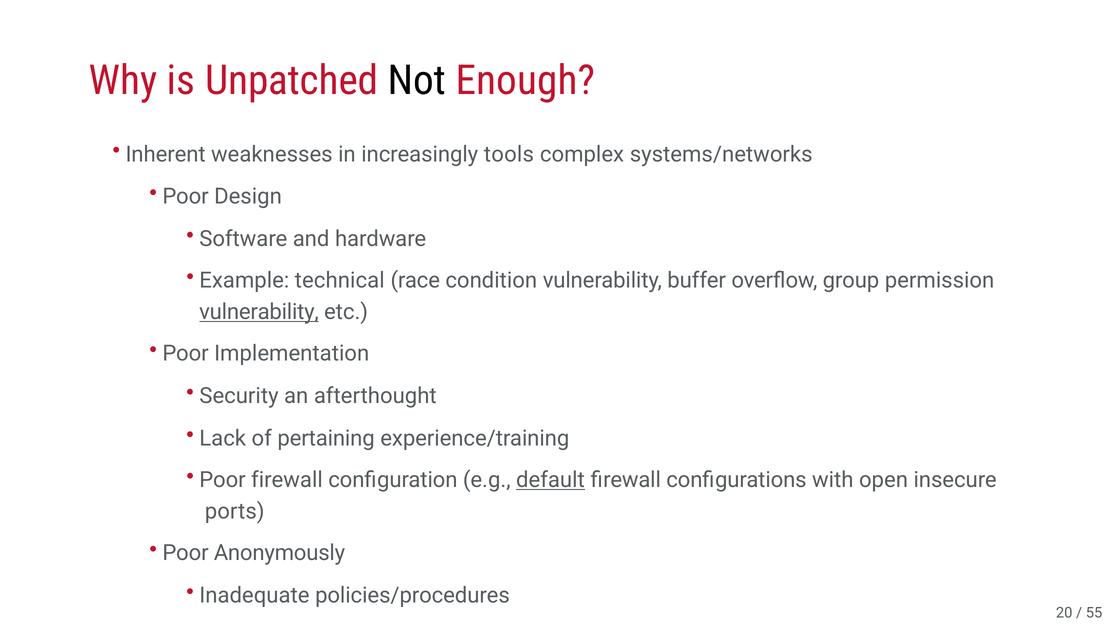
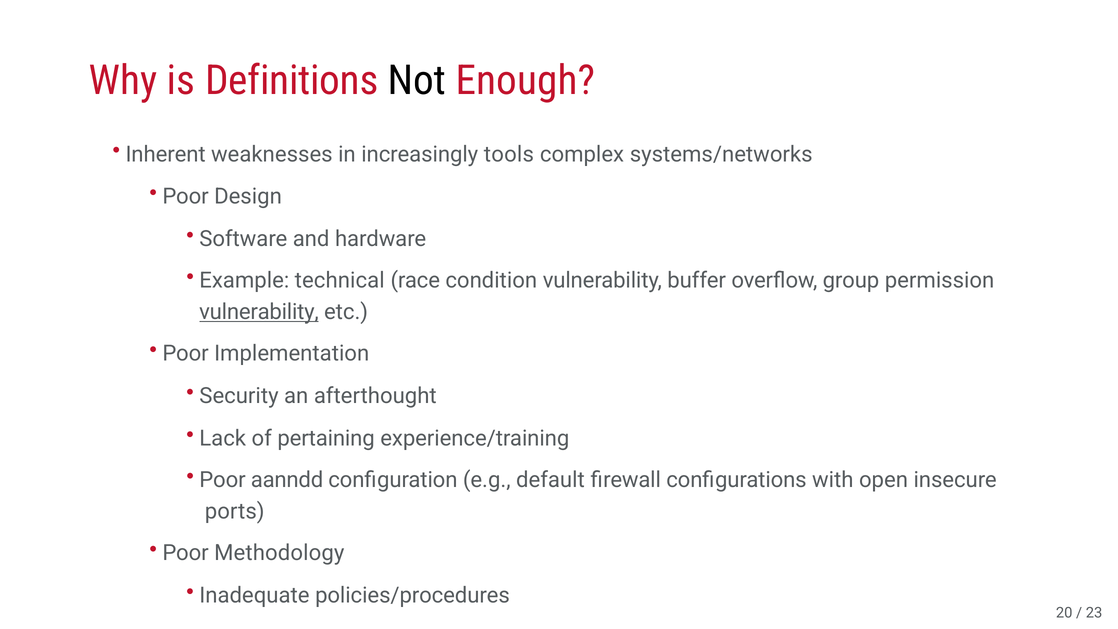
Unpatched: Unpatched -> Definitions (292, 81)
Poor firewall: firewall -> aanndd (287, 480)
default underline: present -> none (550, 480)
Anonymously: Anonymously -> Methodology (279, 553)
55: 55 -> 23 (1094, 613)
